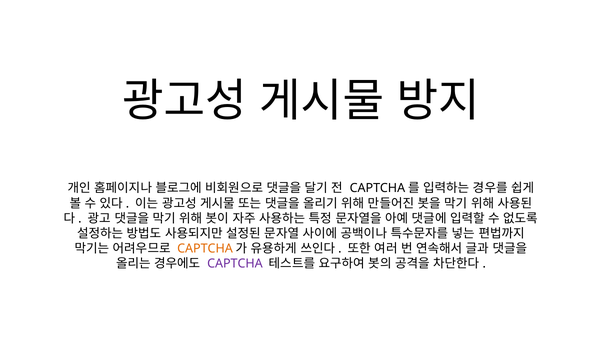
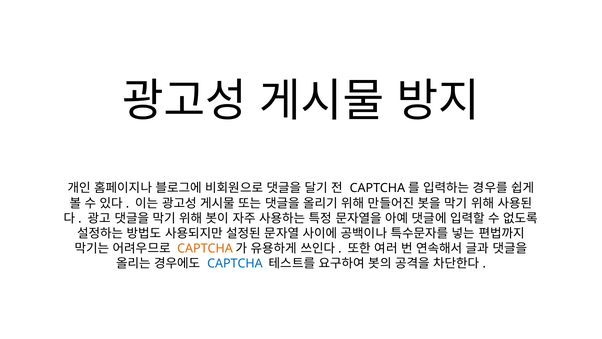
CAPTCHA colour: purple -> blue (235, 263)
